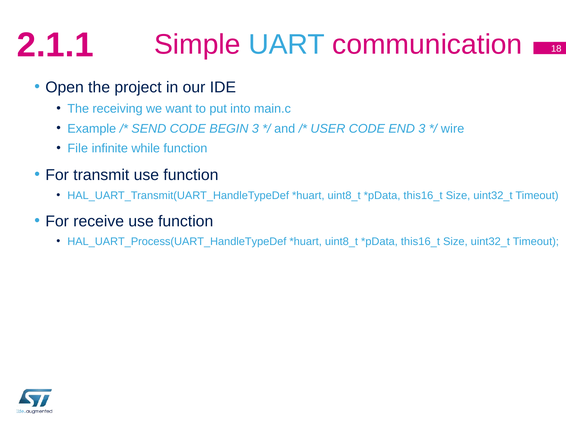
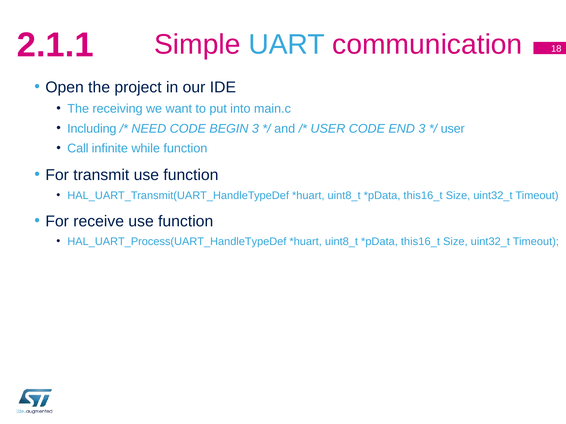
Example: Example -> Including (92, 129)
SEND: SEND -> NEED (149, 129)
wire: wire -> user (453, 129)
File: File -> Call (78, 149)
